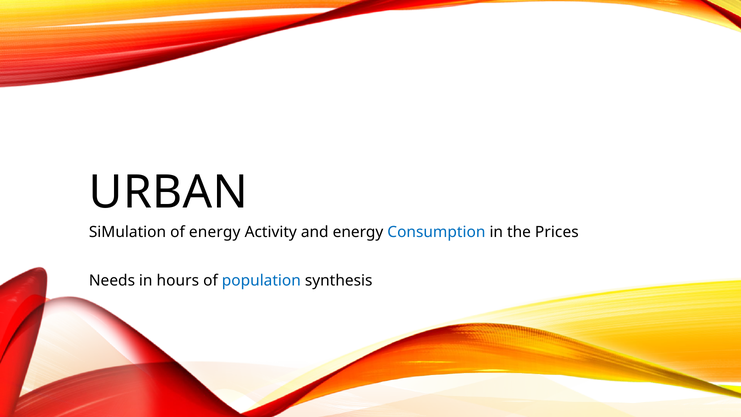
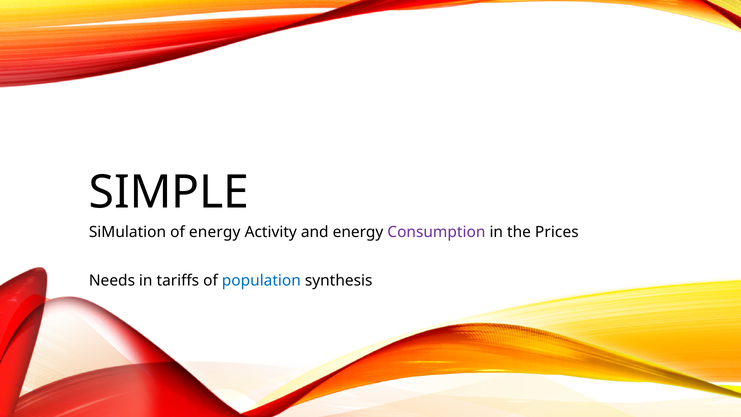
URBAN: URBAN -> SIMPLE (169, 192)
Consumption colour: blue -> purple (436, 232)
hours: hours -> tariffs (178, 281)
